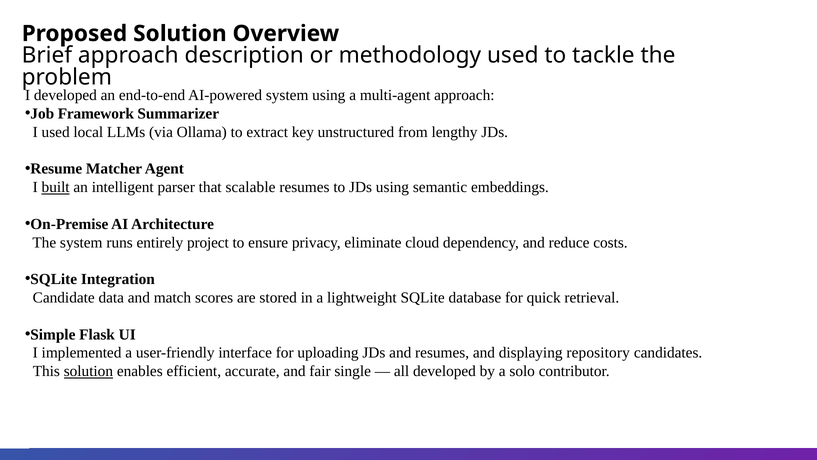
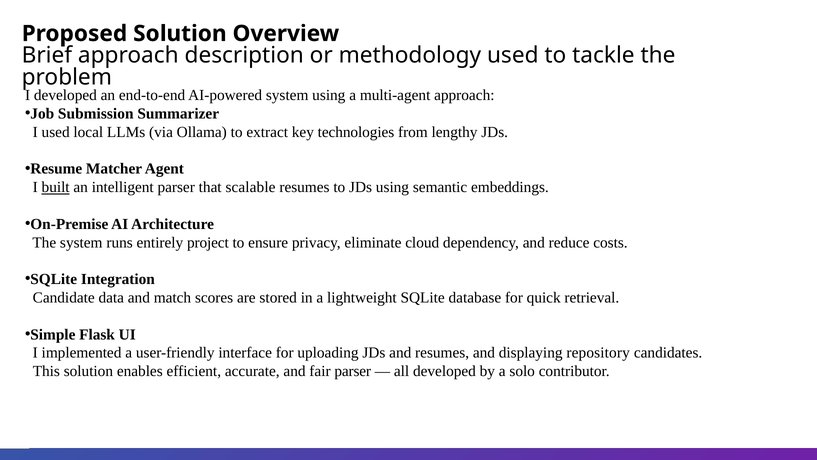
Framework: Framework -> Submission (96, 114)
unstructured: unstructured -> technologies (356, 132)
solution underline: present -> none (88, 371)
fair single: single -> parser (353, 371)
